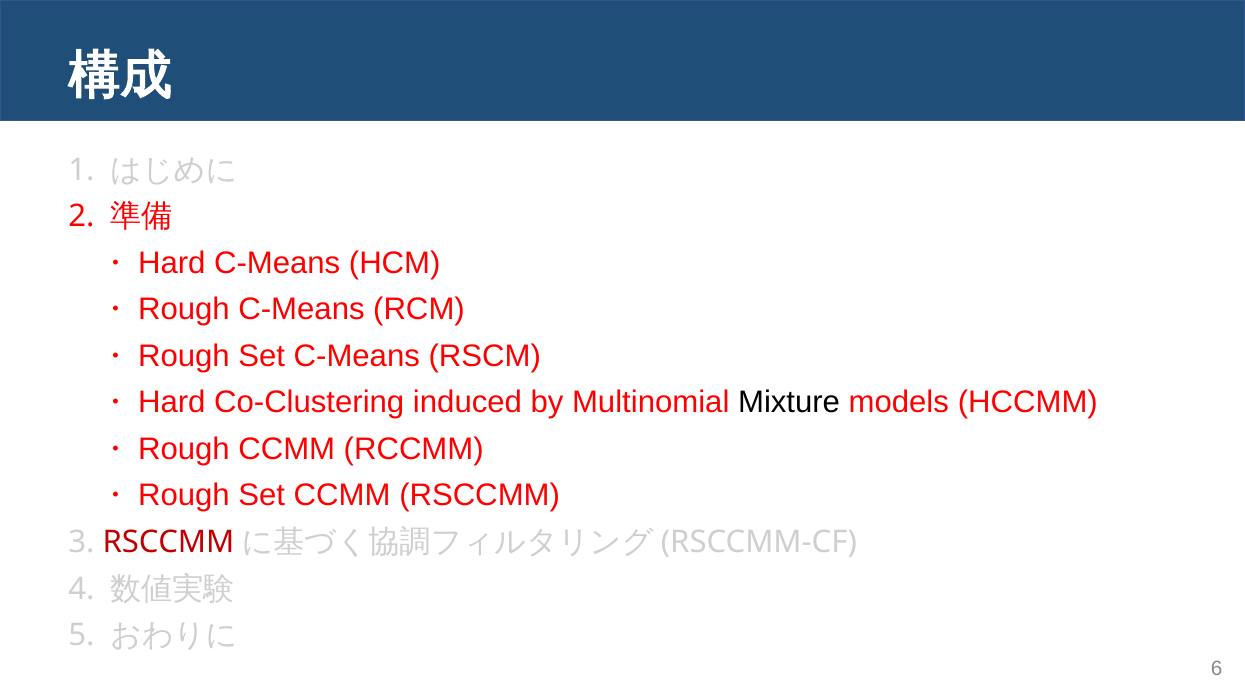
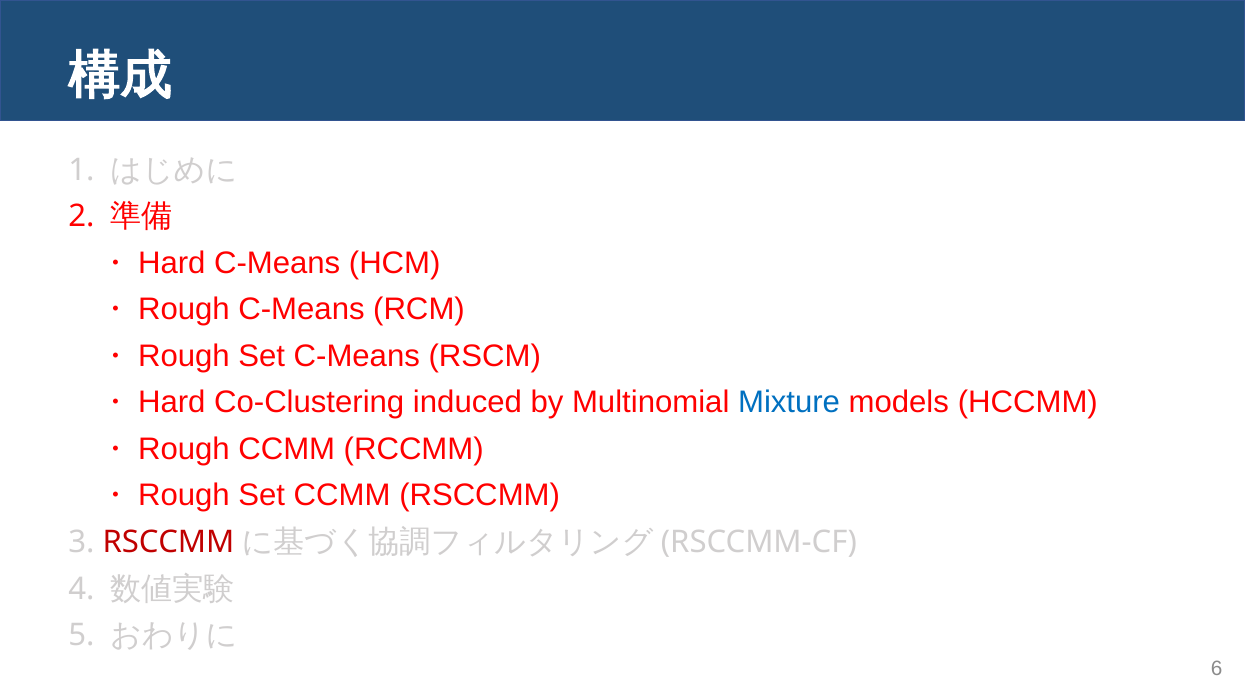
Mixture colour: black -> blue (789, 403)
